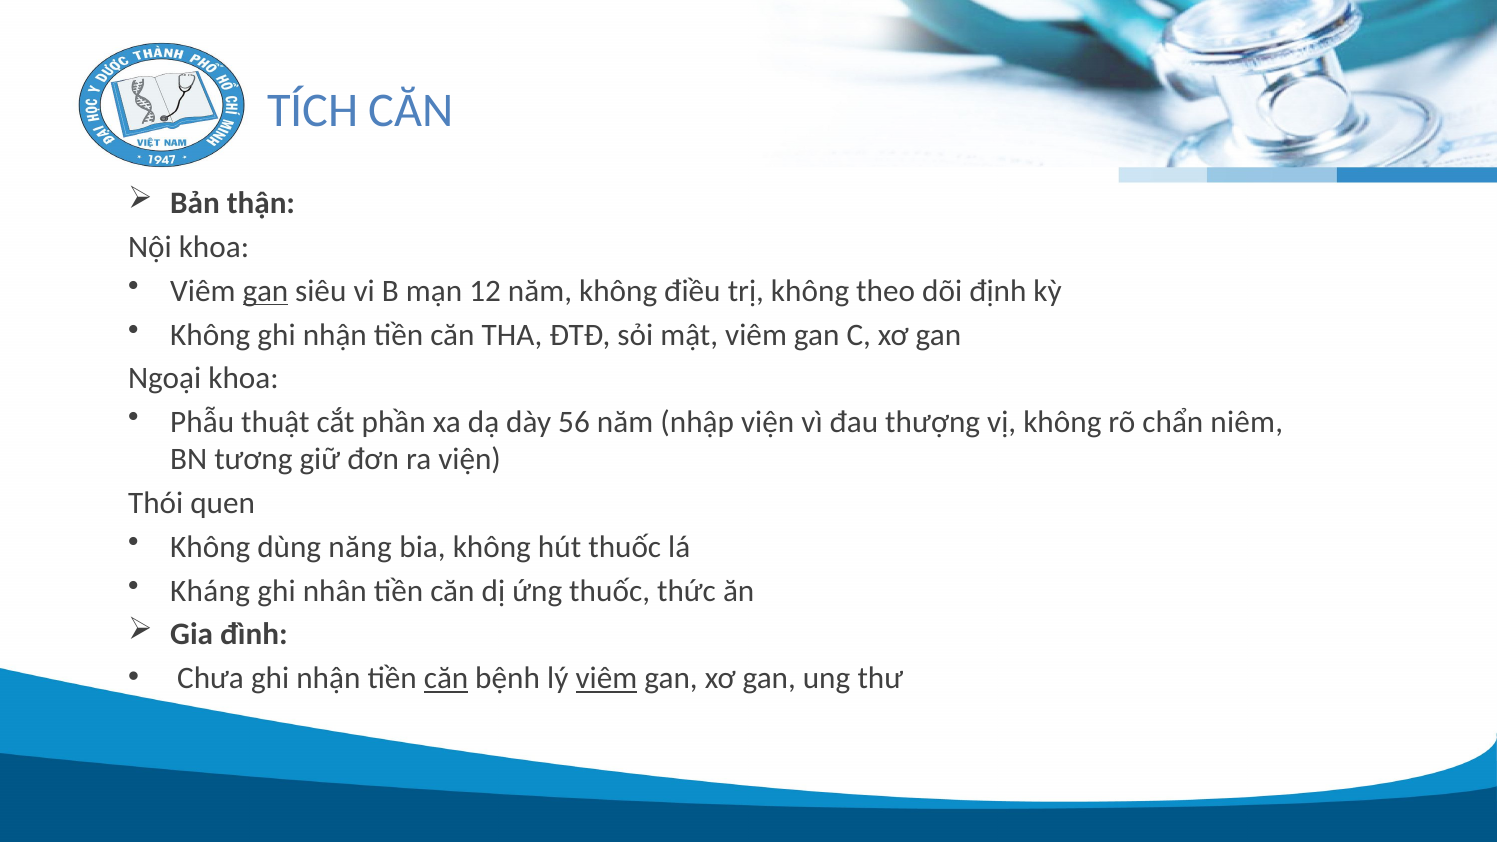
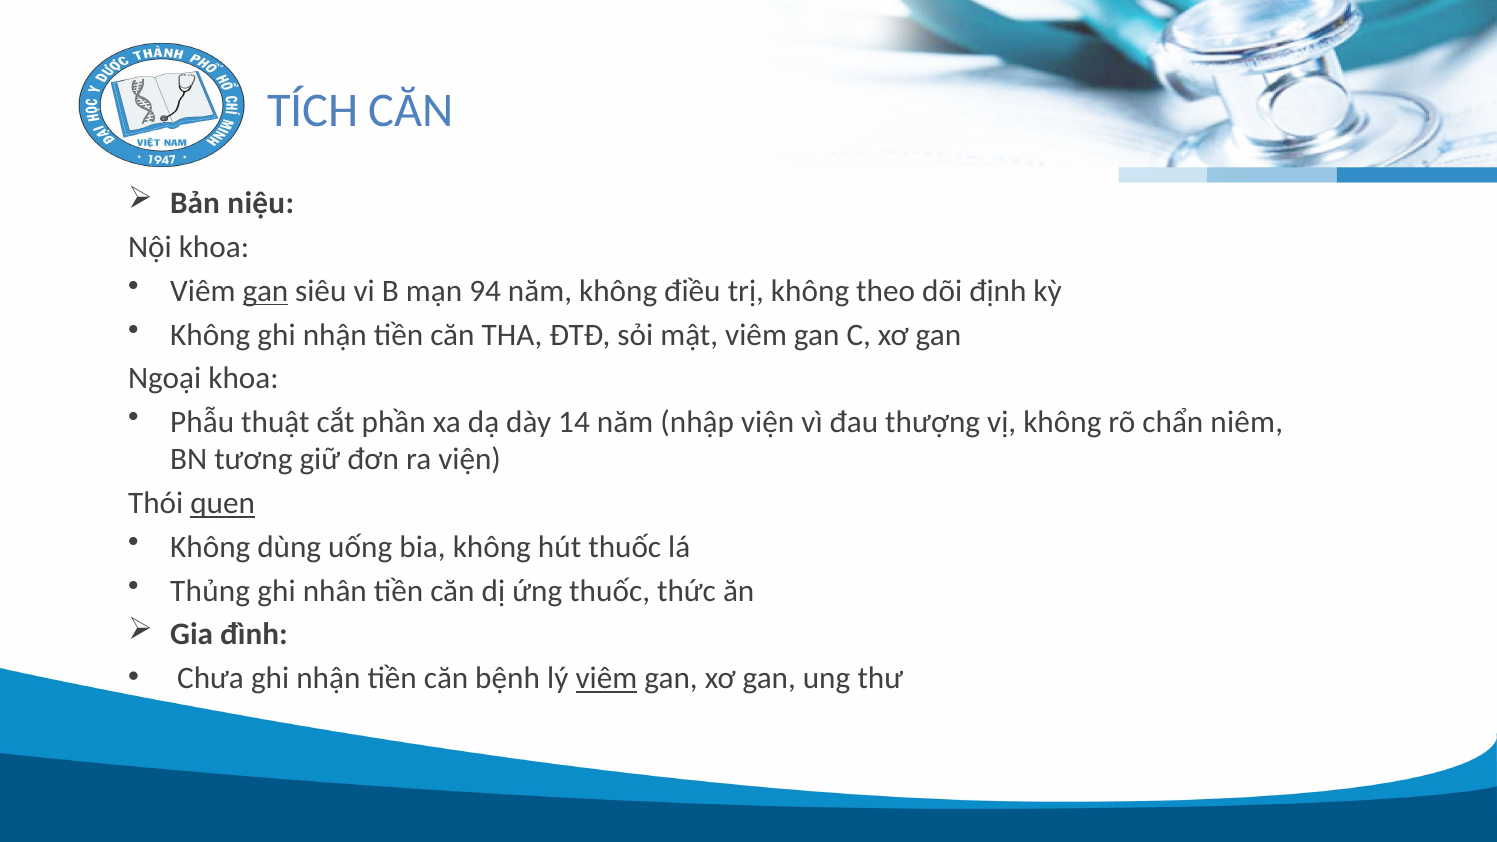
thận: thận -> niệu (261, 204)
12: 12 -> 94 (485, 291)
56: 56 -> 14 (574, 422)
quen underline: none -> present (223, 503)
năng: năng -> uống (360, 547)
Kháng: Kháng -> Thủng (210, 591)
căn underline: present -> none (446, 678)
